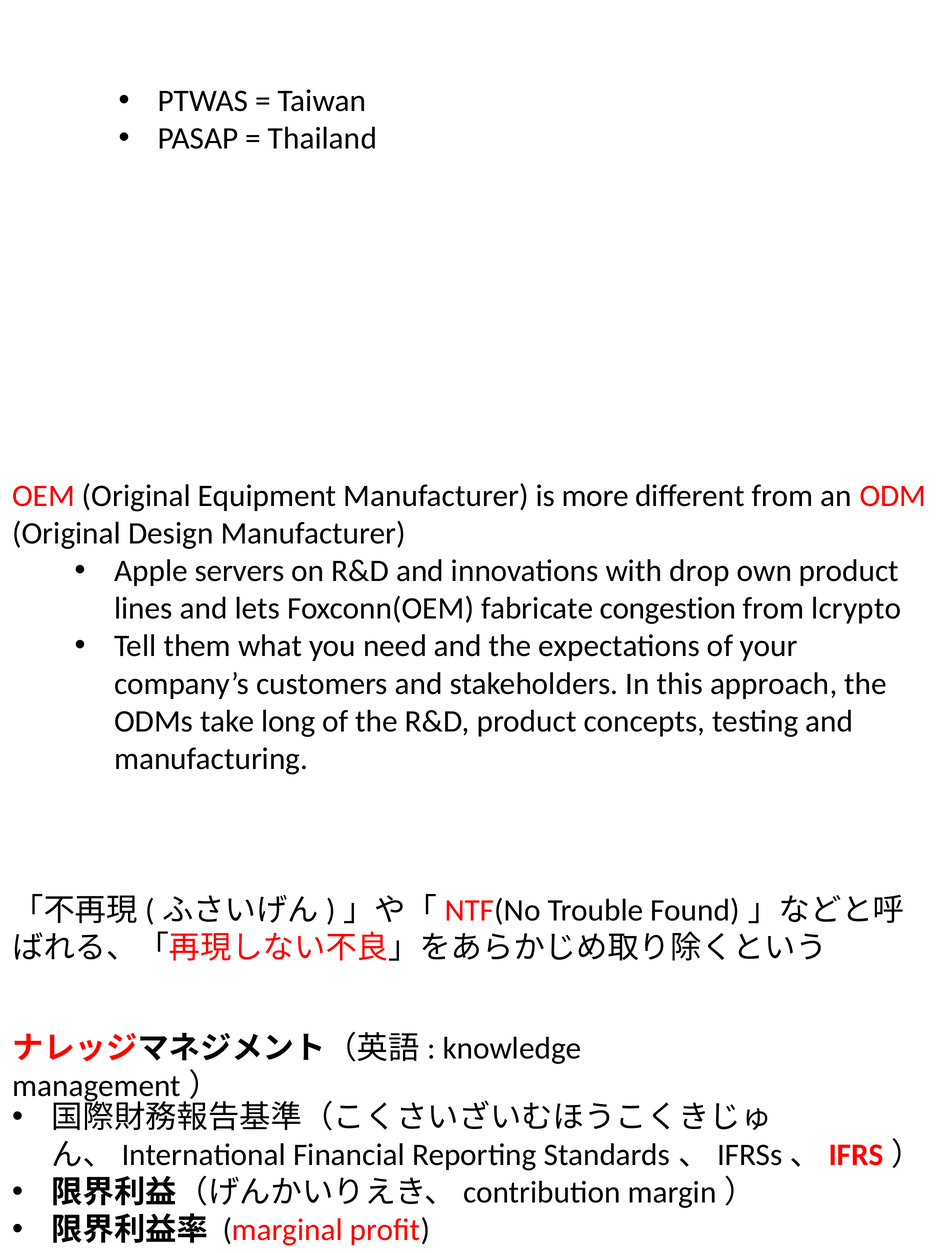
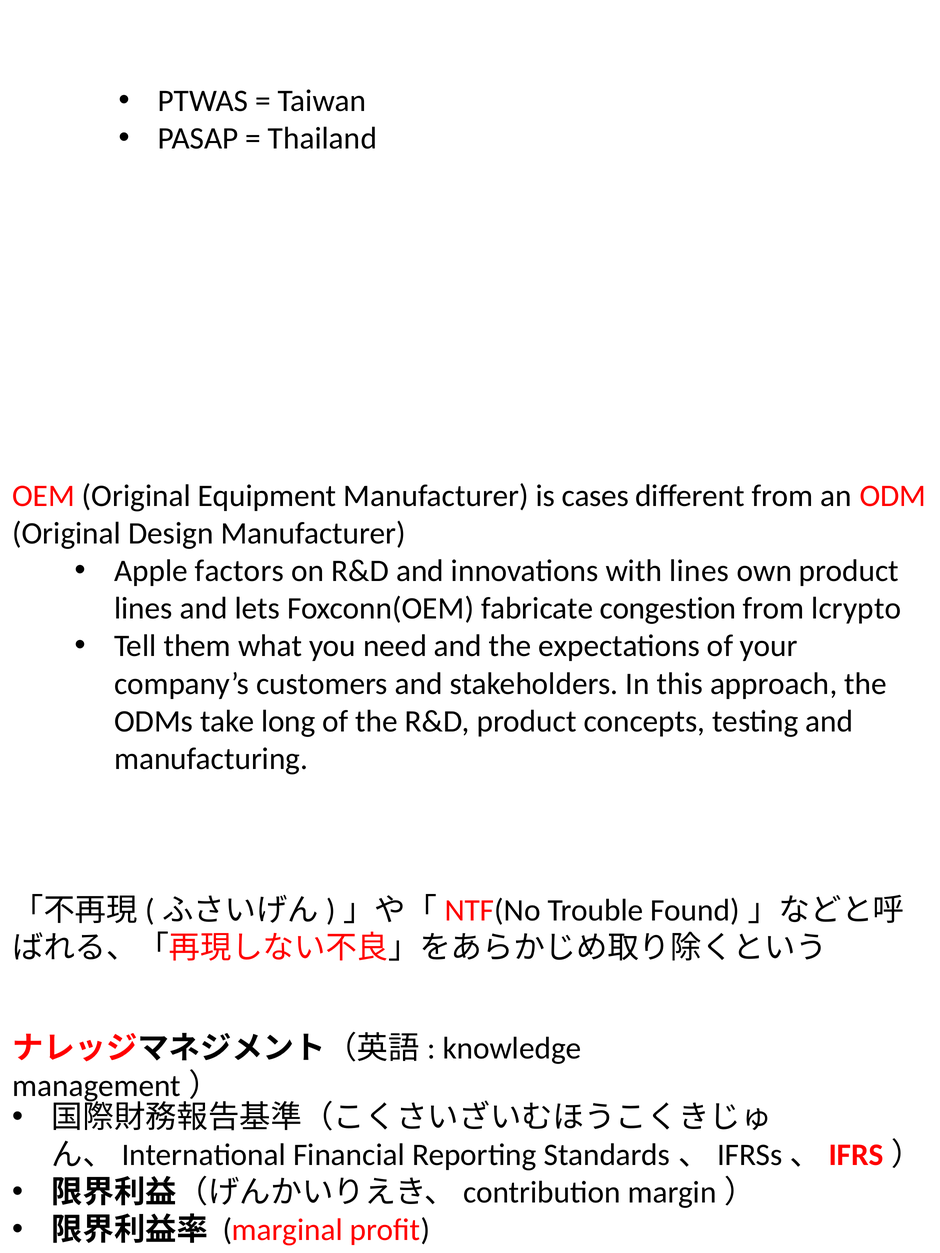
more: more -> cases (595, 496)
servers: servers -> factors (239, 571)
with drop: drop -> lines (699, 571)
